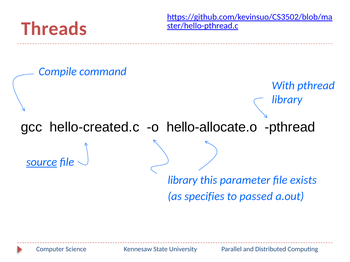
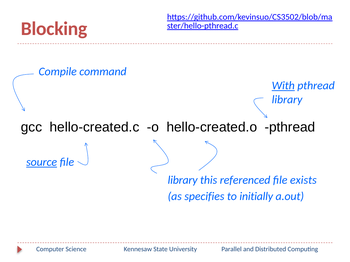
Threads: Threads -> Blocking (54, 29)
With underline: none -> present (283, 86)
hello-allocate.o: hello-allocate.o -> hello-created.o (212, 128)
parameter: parameter -> referenced (245, 180)
passed: passed -> initially (256, 197)
